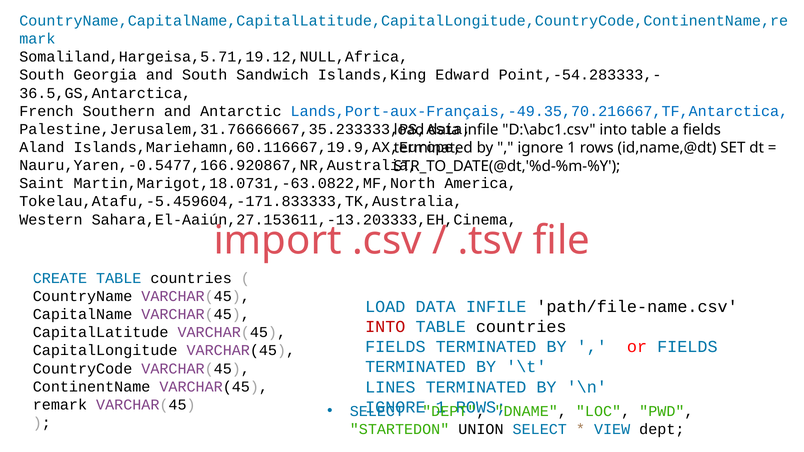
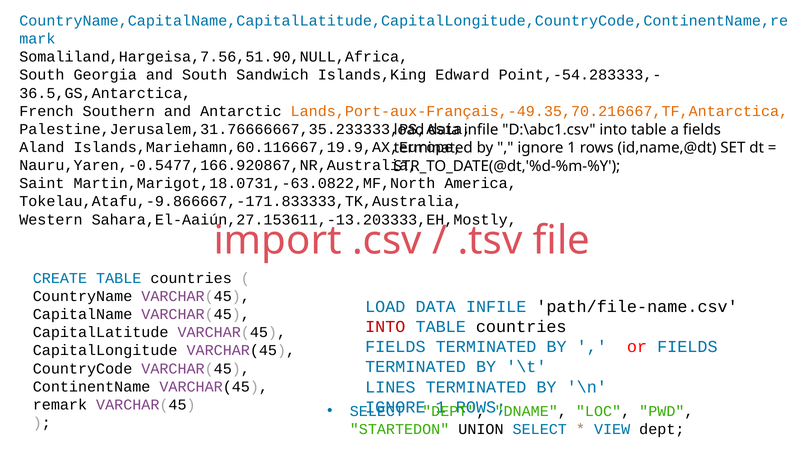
Somaliland,Hargeisa,5.71,19.12,NULL,Africa: Somaliland,Hargeisa,5.71,19.12,NULL,Africa -> Somaliland,Hargeisa,7.56,51.90,NULL,Africa (214, 57)
Lands,Port-aux-Français,-49.35,70.216667,TF,Antarctica colour: blue -> orange (539, 111)
Tokelau,Atafu,-5.459604,-171.833333,TK,Australia: Tokelau,Atafu,-5.459604,-171.833333,TK,Australia -> Tokelau,Atafu,-9.866667,-171.833333,TK,Australia (241, 202)
Sahara,El-Aaiún,27.153611,-13.203333,EH,Cinema: Sahara,El-Aaiún,27.153611,-13.203333,EH,Cinema -> Sahara,El-Aaiún,27.153611,-13.203333,EH,Mostly (304, 220)
